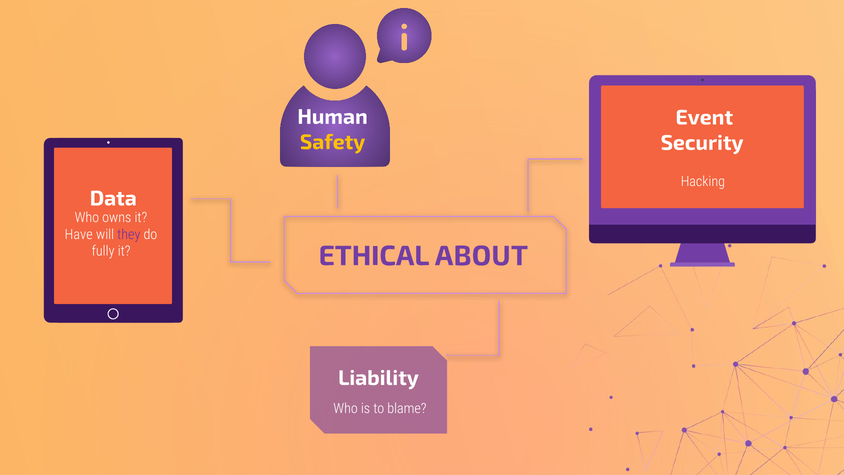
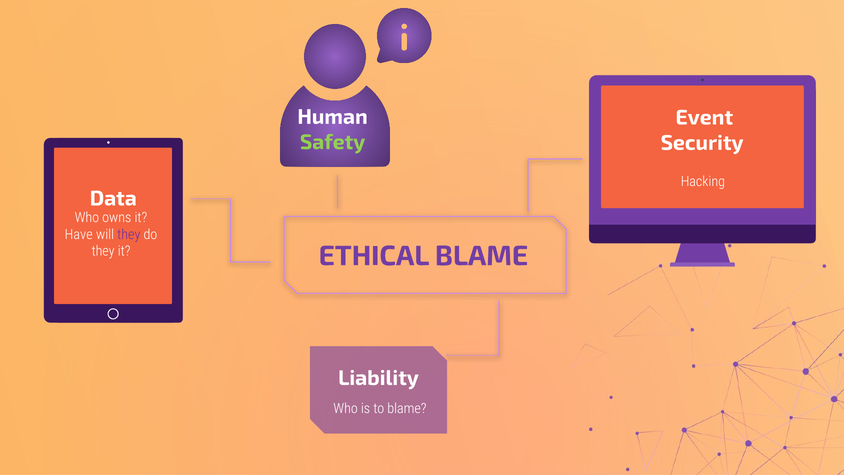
Safety colour: yellow -> light green (333, 142)
ETHICAL ABOUT: ABOUT -> BLAME (482, 256)
fully: fully -> they (103, 251)
